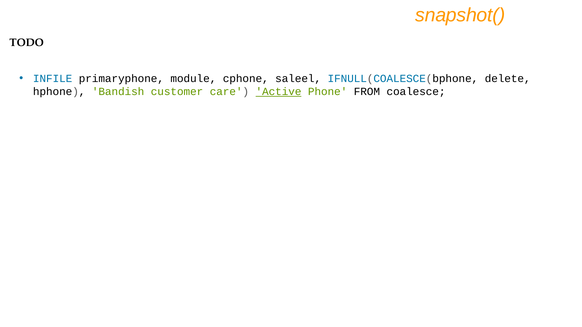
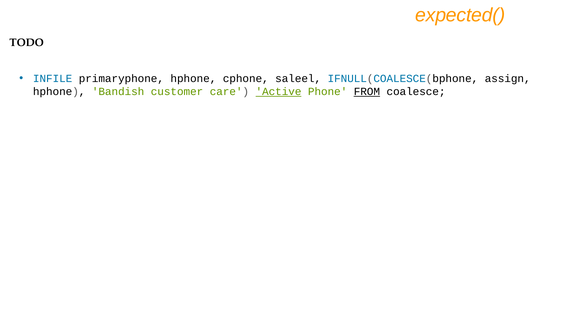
snapshot(: snapshot( -> expected( (460, 15)
primaryphone module: module -> hphone (193, 79)
delete: delete -> assign (508, 79)
FROM underline: none -> present (367, 92)
